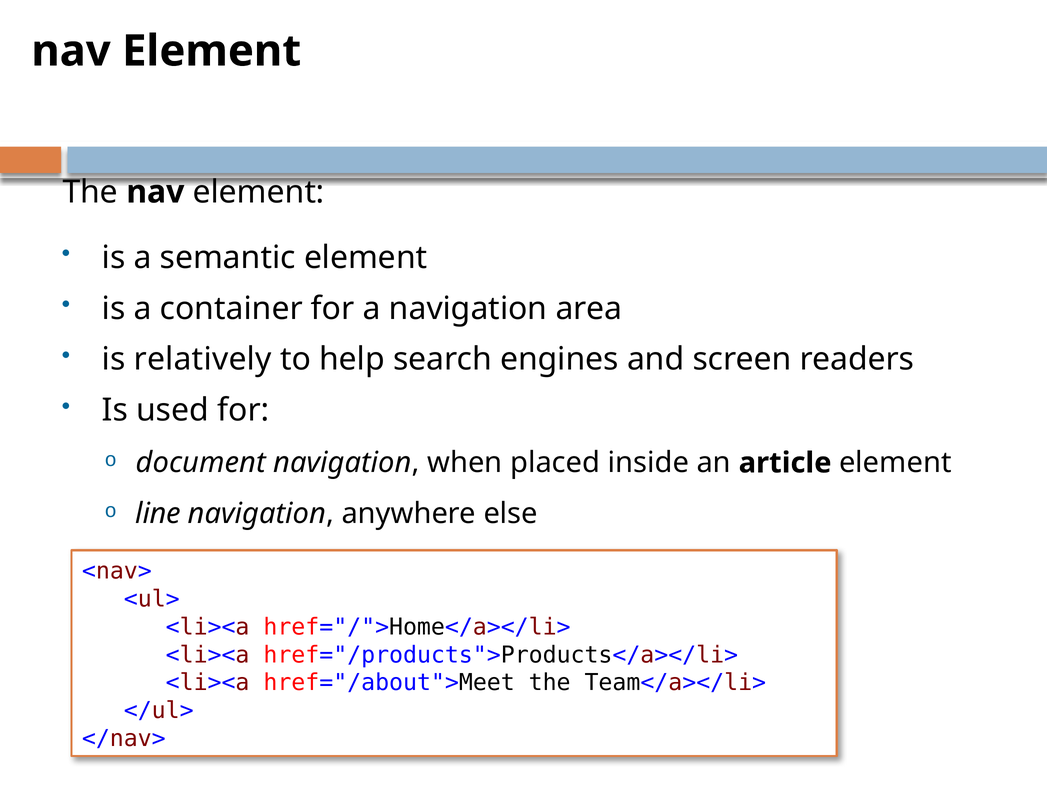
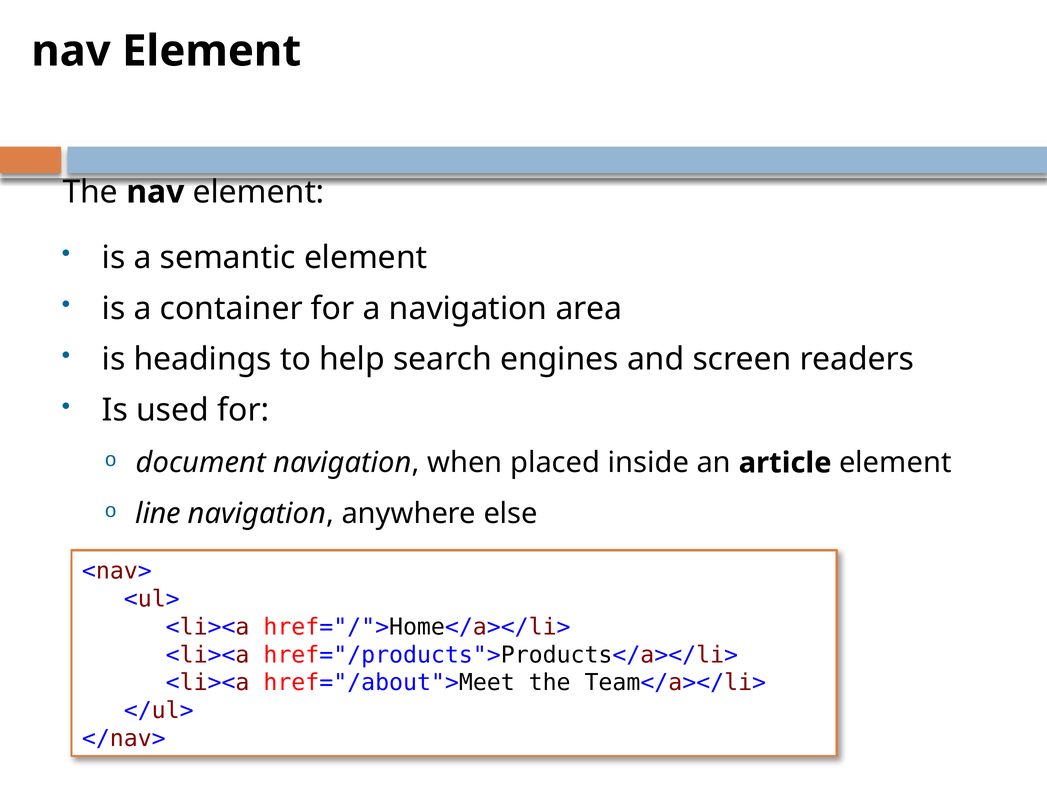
relatively: relatively -> headings (203, 359)
